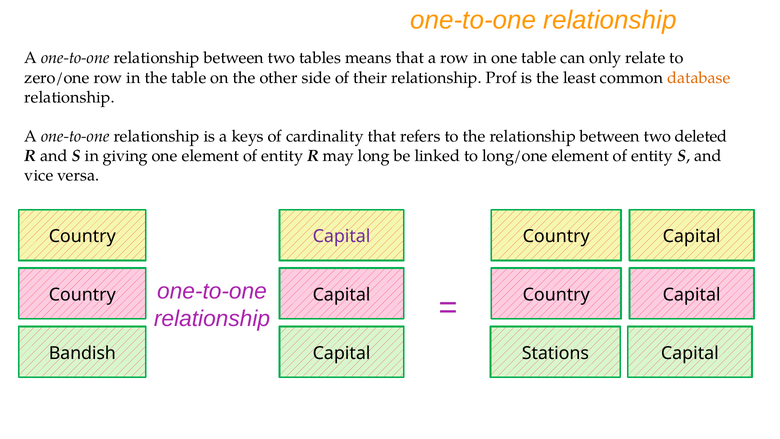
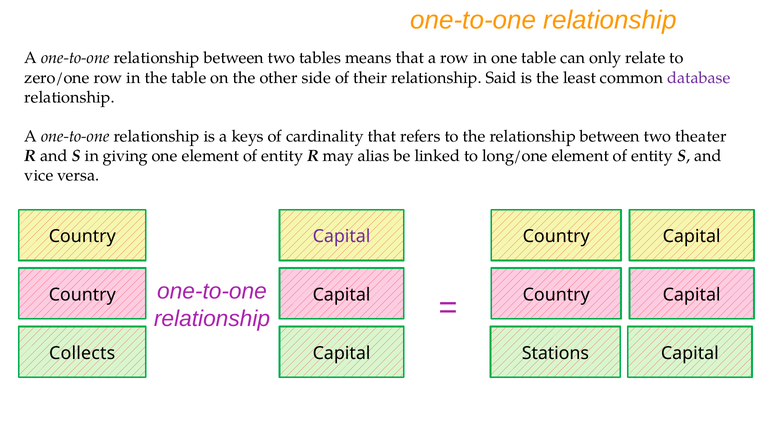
Prof: Prof -> Said (501, 78)
database colour: orange -> purple (699, 78)
deleted: deleted -> theater (701, 136)
long: long -> alias (374, 156)
Bandish: Bandish -> Collects (82, 353)
